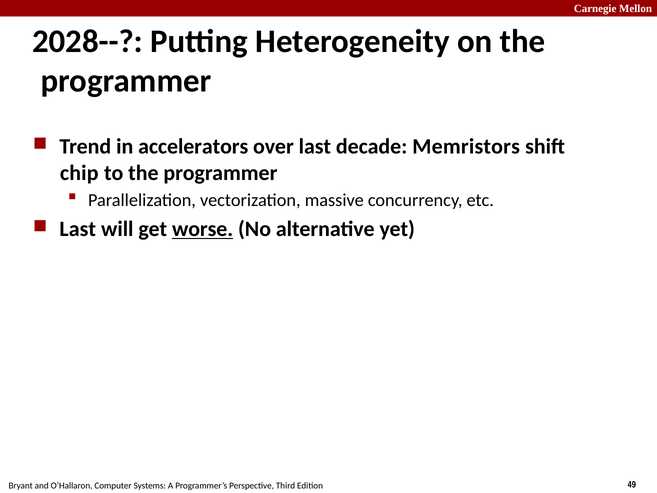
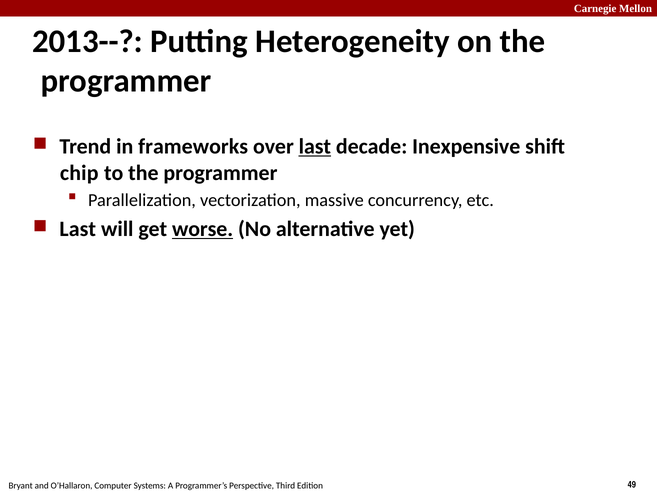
2028--: 2028-- -> 2013-- (88, 41)
accelerators: accelerators -> frameworks (193, 146)
last underline: none -> present (315, 146)
Memristors: Memristors -> Inexpensive (466, 146)
